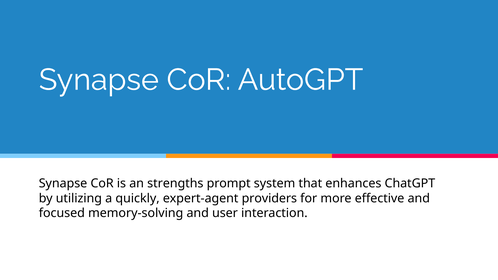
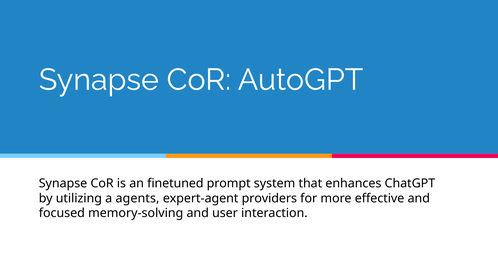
strengths: strengths -> finetuned (175, 183)
quickly: quickly -> agents (137, 198)
